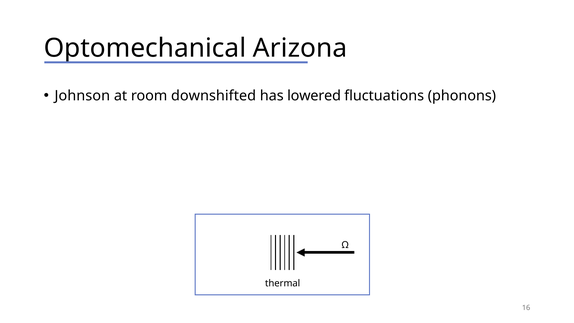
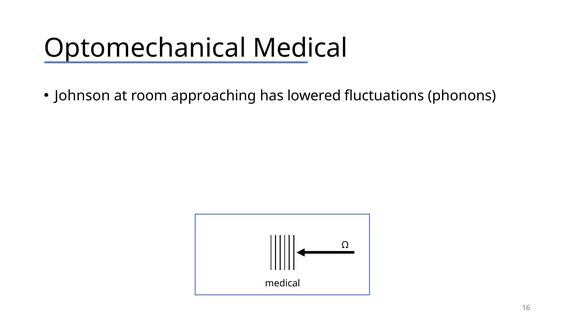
Arizona: Arizona -> Medical (300, 48)
downshifted: downshifted -> approaching (214, 96)
thermal: thermal -> medical (283, 283)
